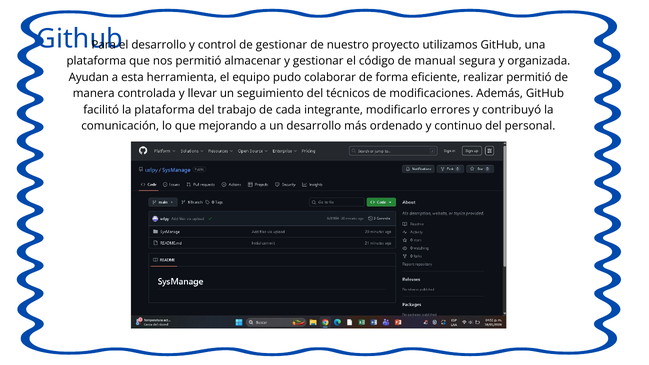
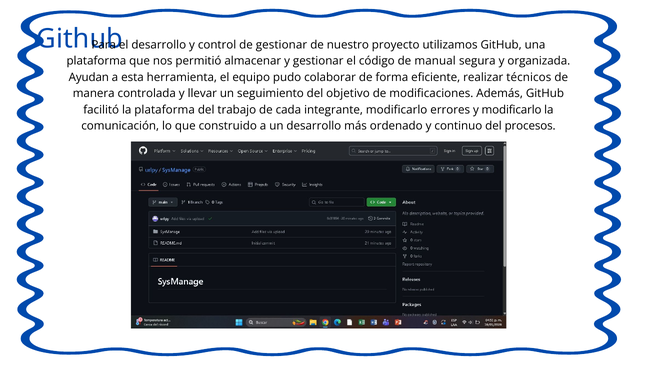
realizar permitió: permitió -> técnicos (529, 77)
técnicos: técnicos -> objetivo (348, 94)
y contribuyó: contribuyó -> modificarlo (512, 110)
mejorando: mejorando -> construido (228, 126)
personal: personal -> procesos (530, 126)
